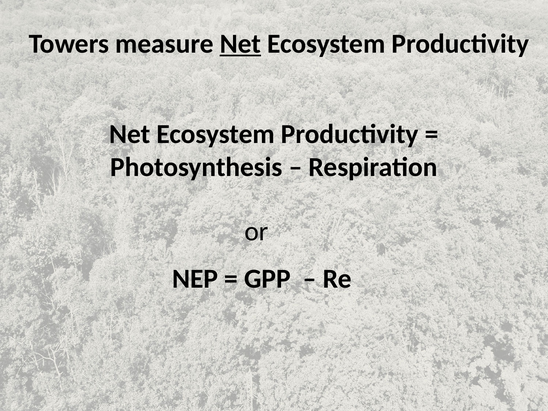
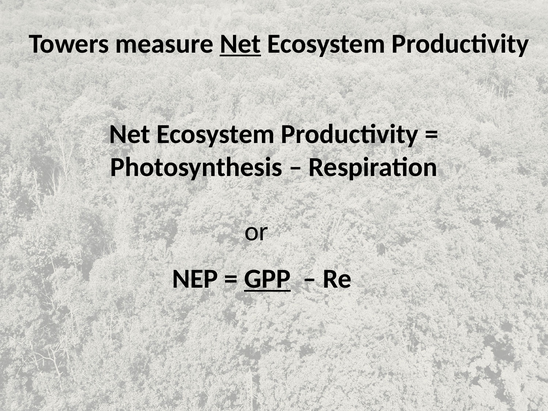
GPP underline: none -> present (267, 279)
